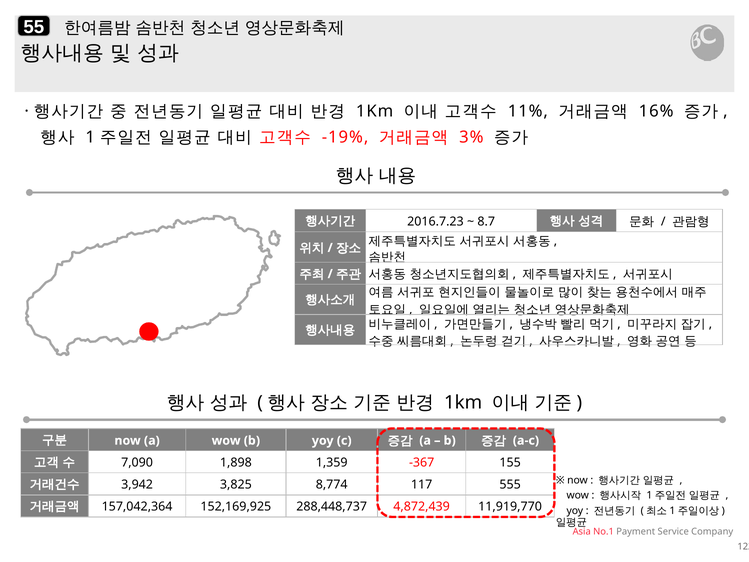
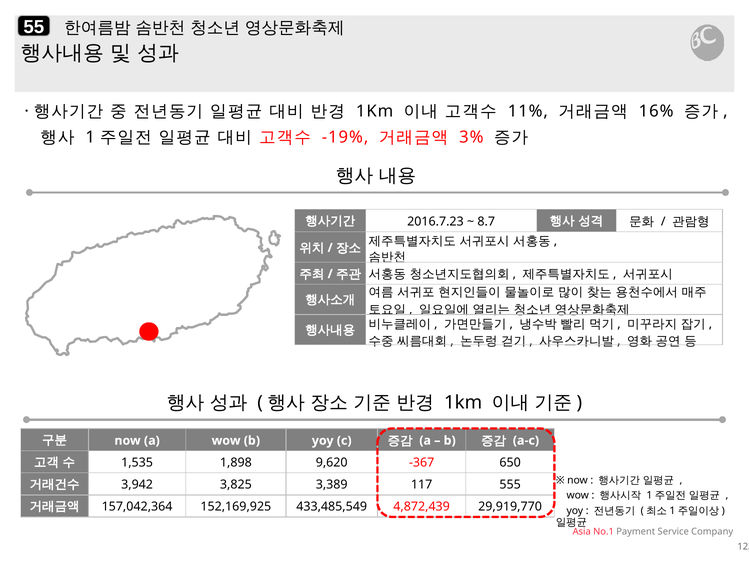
7,090: 7,090 -> 1,535 (137, 463)
1,359: 1,359 -> 9,620 (332, 463)
155: 155 -> 650 (510, 463)
8,774: 8,774 -> 3,389 (332, 485)
288,448,737: 288,448,737 -> 433,485,549 (332, 507)
11,919,770: 11,919,770 -> 29,919,770 (510, 507)
